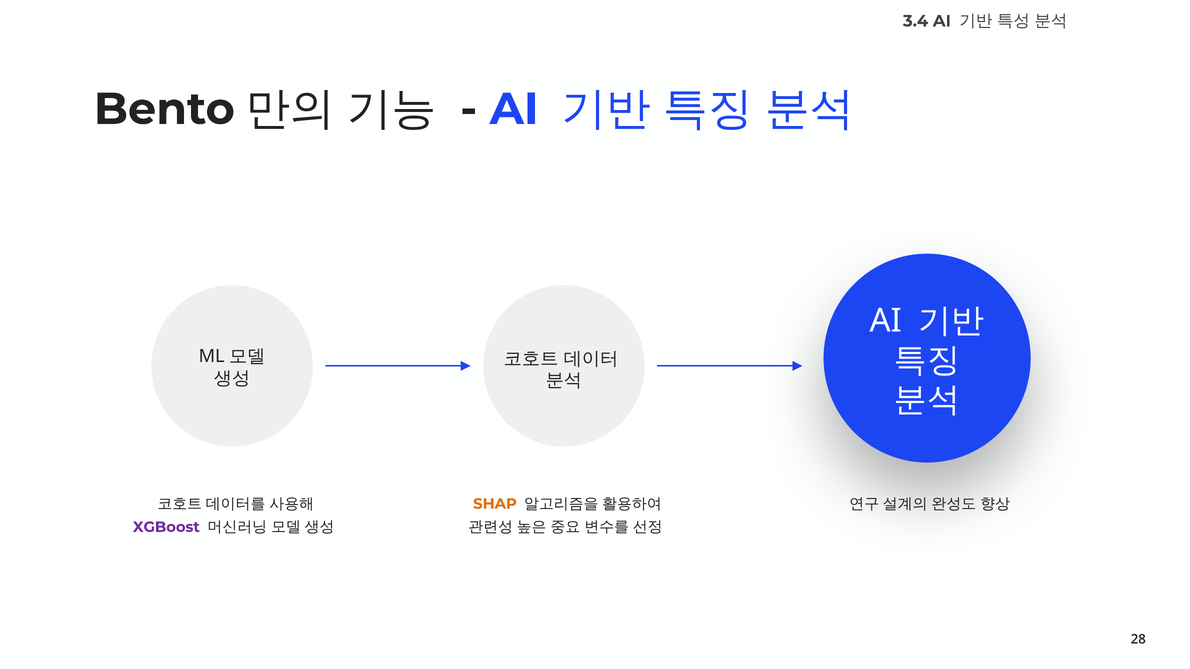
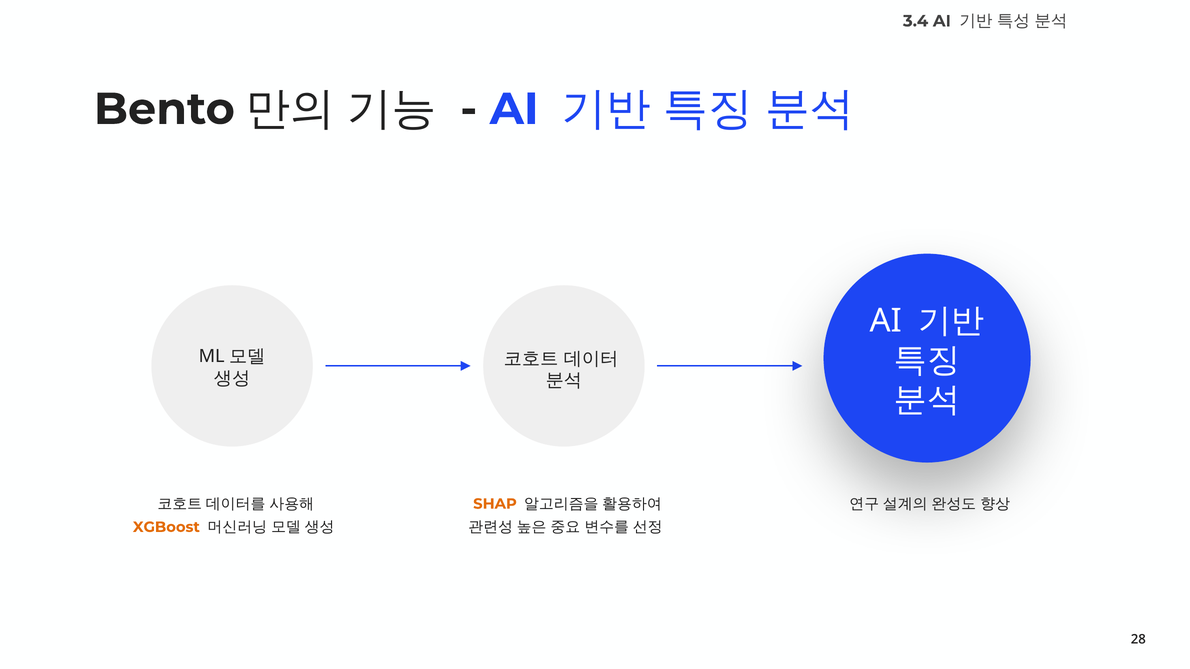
XGBoost colour: purple -> orange (166, 527)
